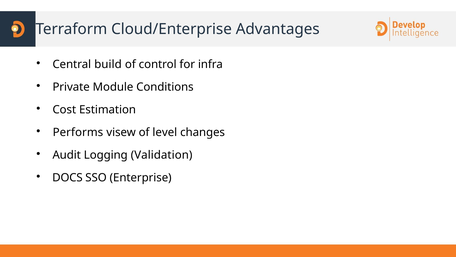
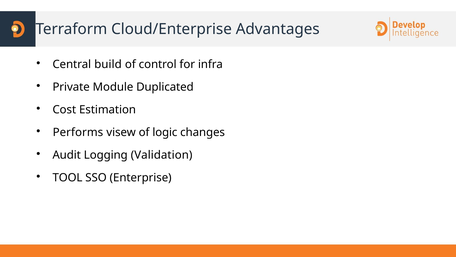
Conditions: Conditions -> Duplicated (165, 87)
level: level -> logic (165, 132)
DOCS: DOCS -> TOOL (67, 177)
